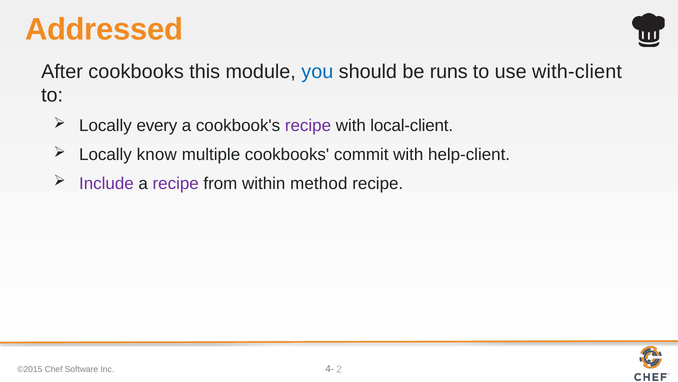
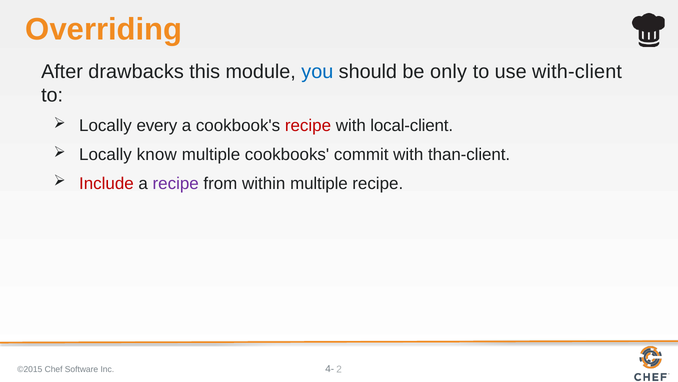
Addressed: Addressed -> Overriding (104, 29)
After cookbooks: cookbooks -> drawbacks (136, 71)
runs: runs -> only (449, 71)
recipe colour: purple -> red (308, 126)
help-client: help-client -> than-client (469, 154)
Include colour: purple -> red (106, 183)
within method: method -> multiple (319, 183)
